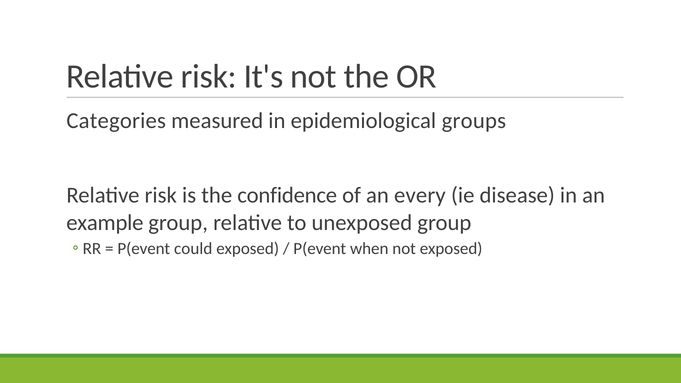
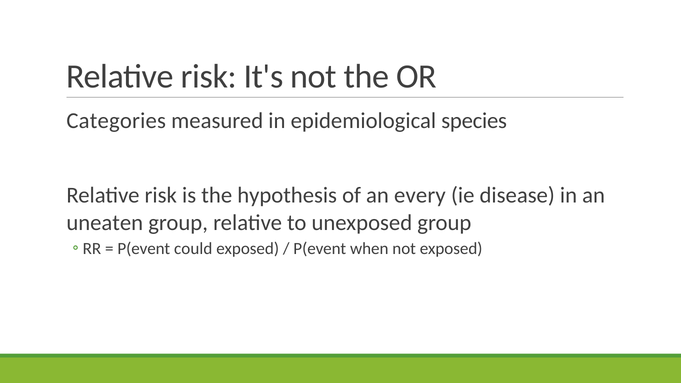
groups: groups -> species (474, 121)
confidence: confidence -> hypothesis (287, 195)
example: example -> uneaten (105, 223)
